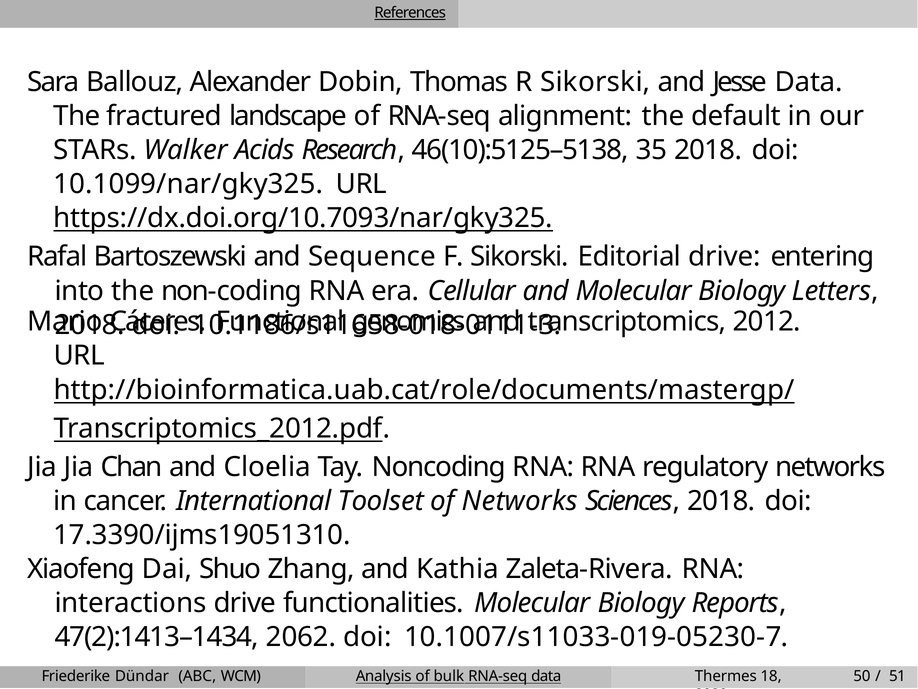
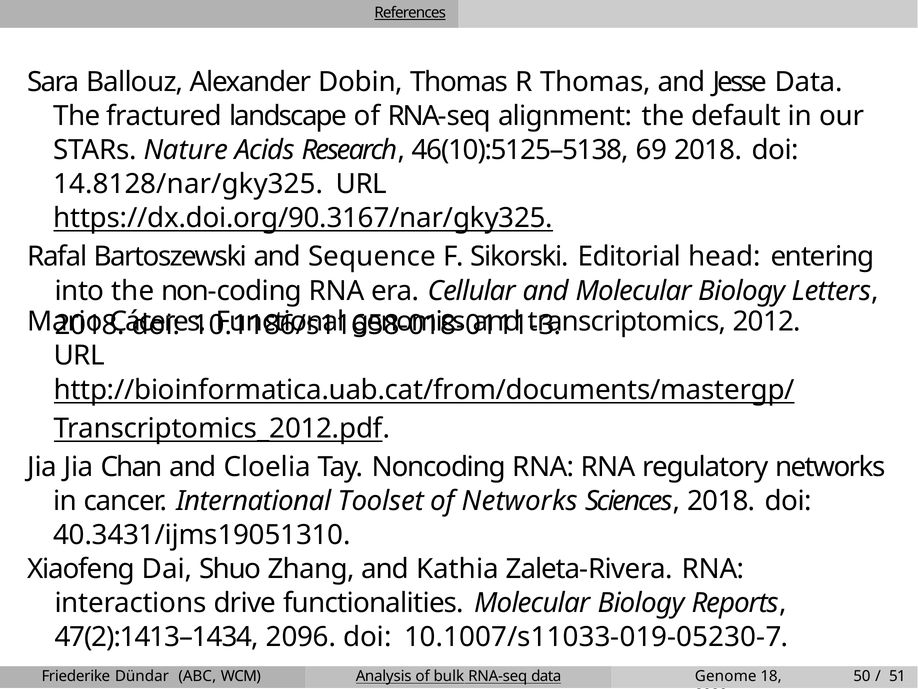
R Sikorski: Sikorski -> Thomas (595, 82)
Walker: Walker -> Nature (186, 150)
35: 35 -> 69 (651, 150)
10.1099/nar/gky325: 10.1099/nar/gky325 -> 14.8128/nar/gky325 (188, 184)
https://dx.doi.org/10.7093/nar/gky325: https://dx.doi.org/10.7093/nar/gky325 -> https://dx.doi.org/90.3167/nar/gky325 (303, 218)
Editorial drive: drive -> head (724, 257)
http://bioinformatica.uab.cat/role/documents/mastergp/: http://bioinformatica.uab.cat/role/documents/mastergp/ -> http://bioinformatica.uab.cat/from/documents/mastergp/ (424, 390)
17.3390/ijms19051310: 17.3390/ijms19051310 -> 40.3431/ijms19051310 (202, 535)
2062: 2062 -> 2096 (301, 637)
Thermes: Thermes -> Genome (726, 676)
